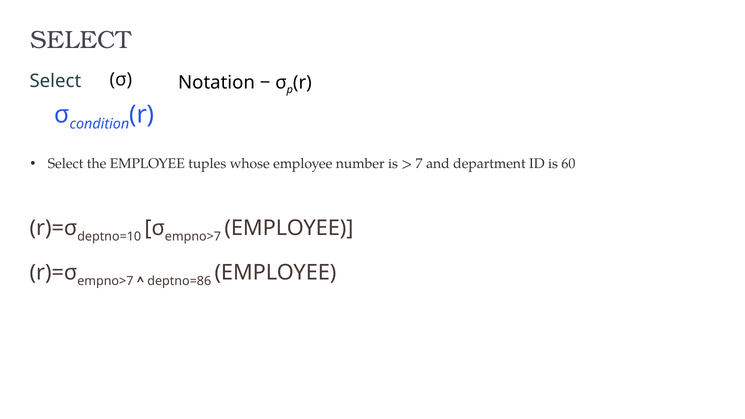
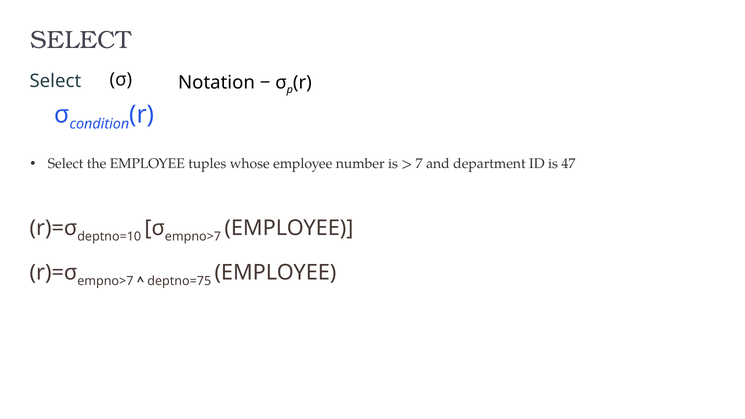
60: 60 -> 47 (568, 164)
deptno=86: deptno=86 -> deptno=75 (179, 281)
